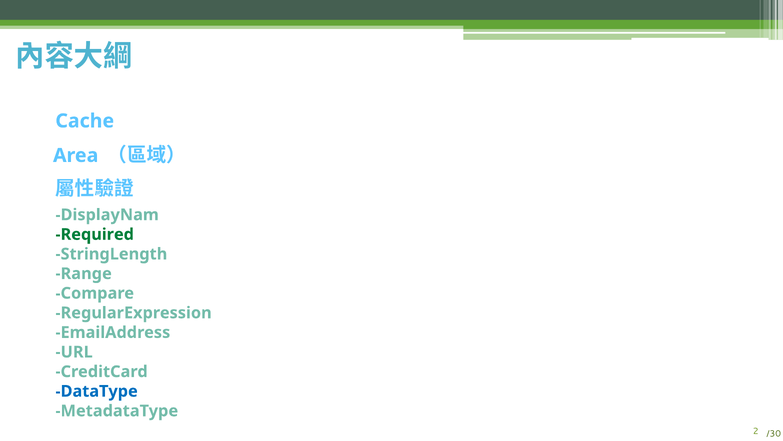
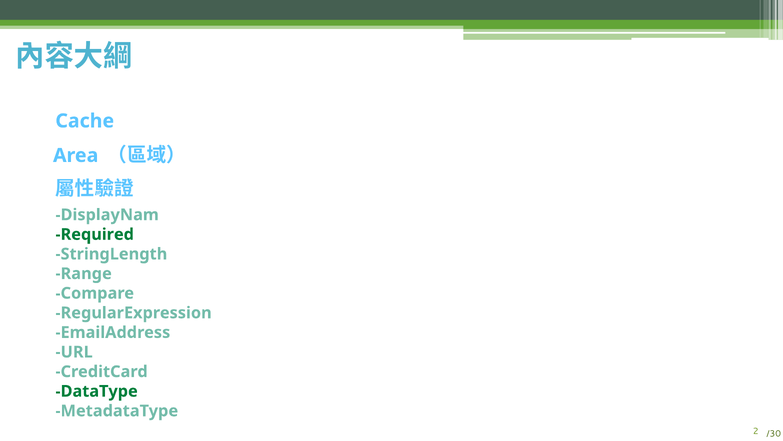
DataType colour: blue -> green (97, 391)
